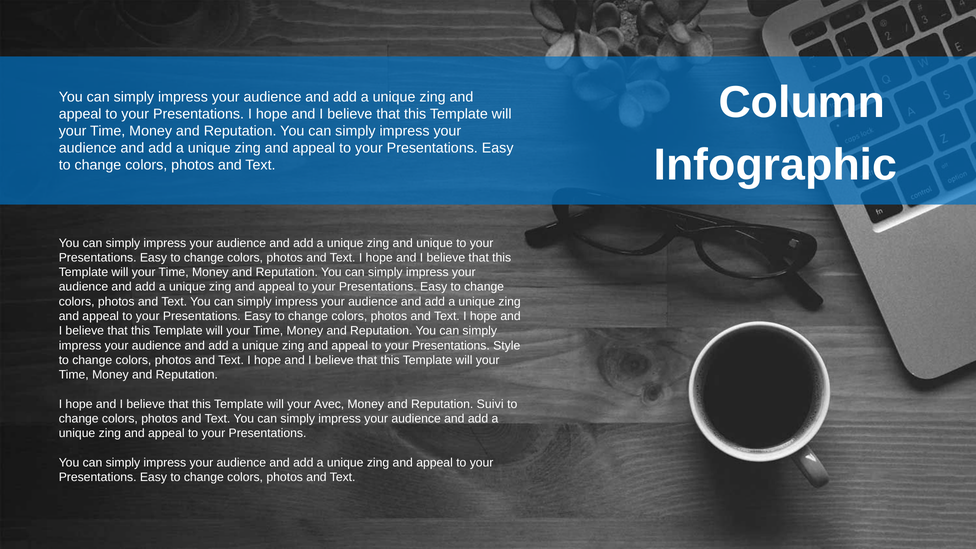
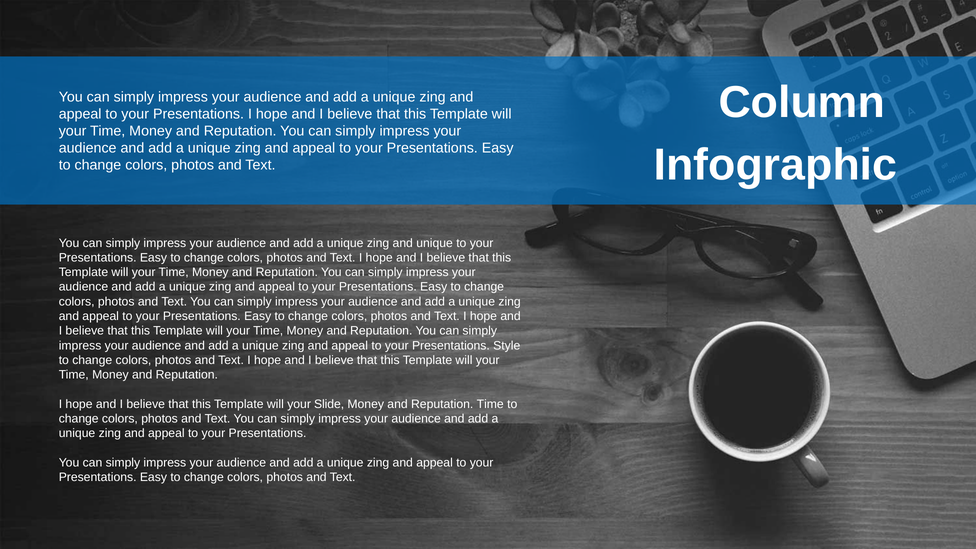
Avec: Avec -> Slide (329, 404)
Reputation Suivi: Suivi -> Time (490, 404)
